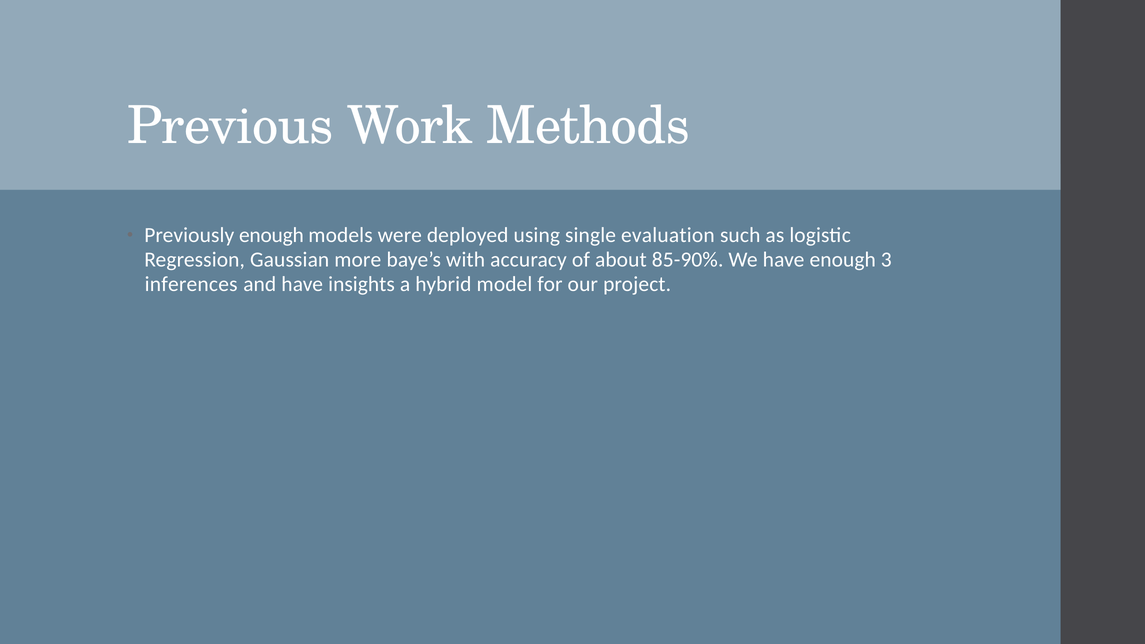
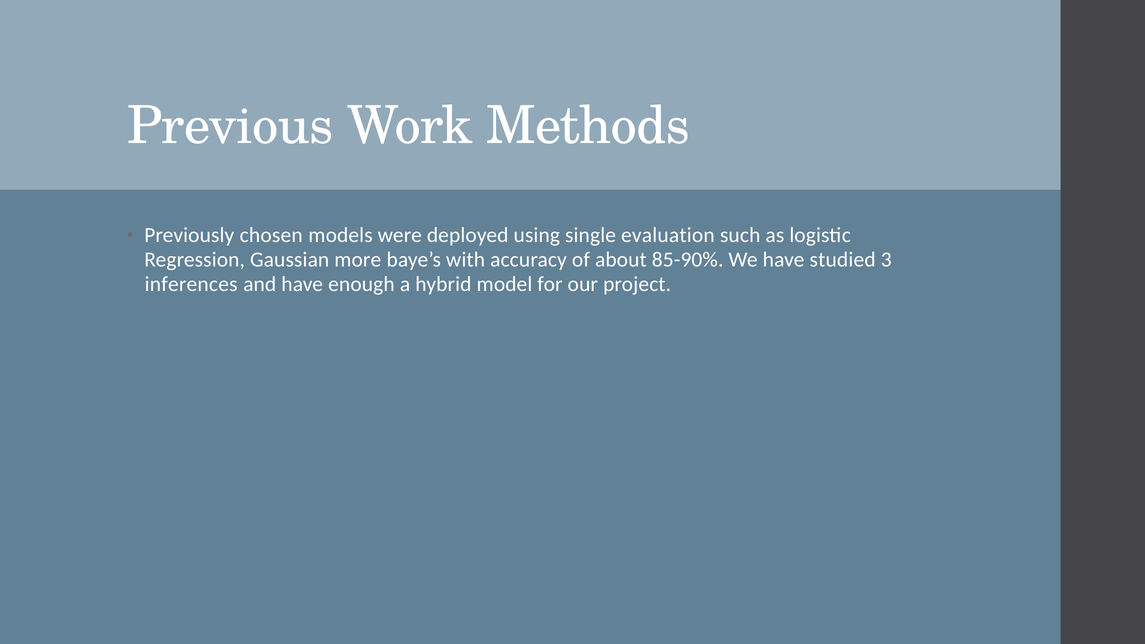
Previously enough: enough -> chosen (271, 235)
have enough: enough -> studied (843, 260)
insights: insights -> enough (361, 284)
